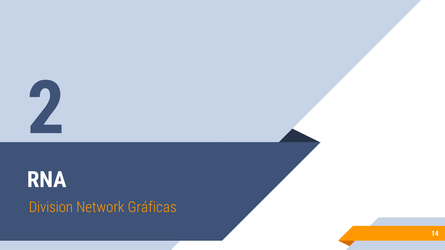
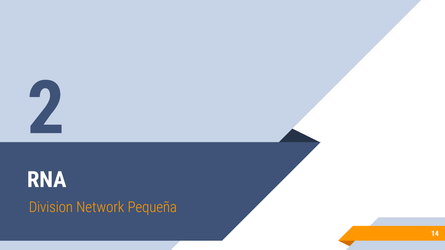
Gráficas: Gráficas -> Pequeña (152, 208)
